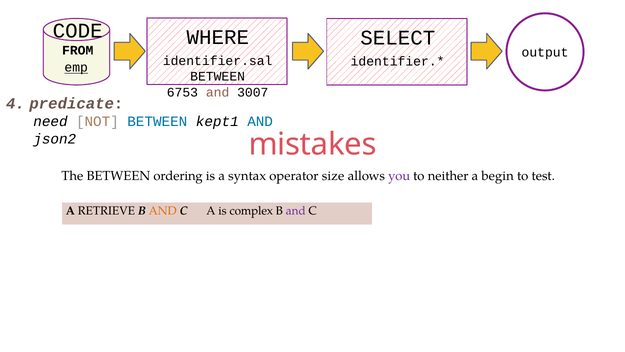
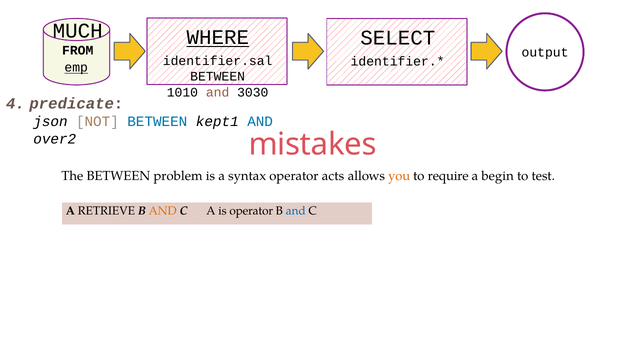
CODE: CODE -> MUCH (78, 31)
WHERE underline: none -> present (218, 37)
6753: 6753 -> 1010 (182, 92)
3007: 3007 -> 3030 (253, 92)
need: need -> json (50, 122)
json2: json2 -> over2 (55, 139)
ordering: ordering -> problem (178, 176)
size: size -> acts (333, 176)
you colour: purple -> orange (399, 176)
neither: neither -> require (448, 176)
is complex: complex -> operator (251, 211)
and colour: purple -> blue (296, 211)
